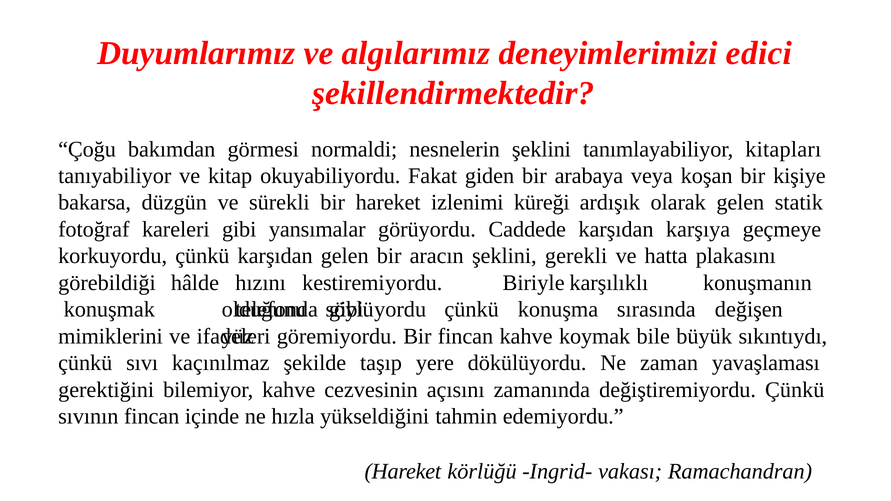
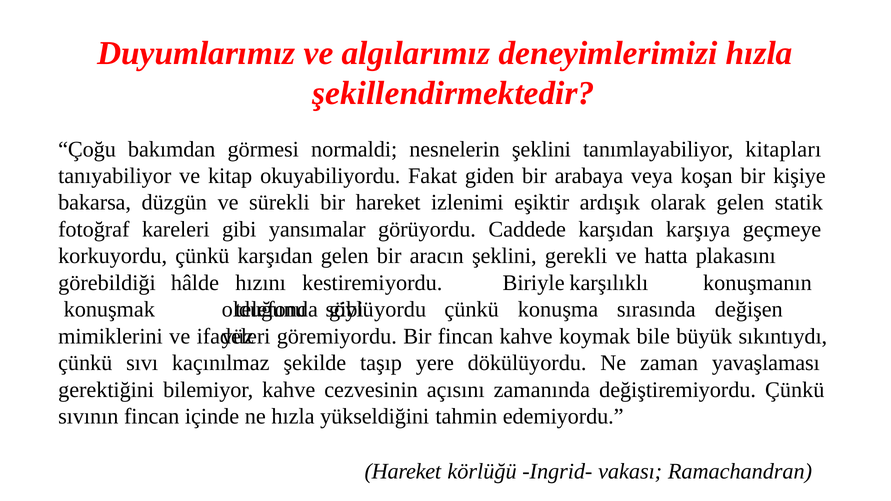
deneyimlerimizi edici: edici -> hızla (759, 53)
küreği: küreği -> eşiktir (542, 203)
